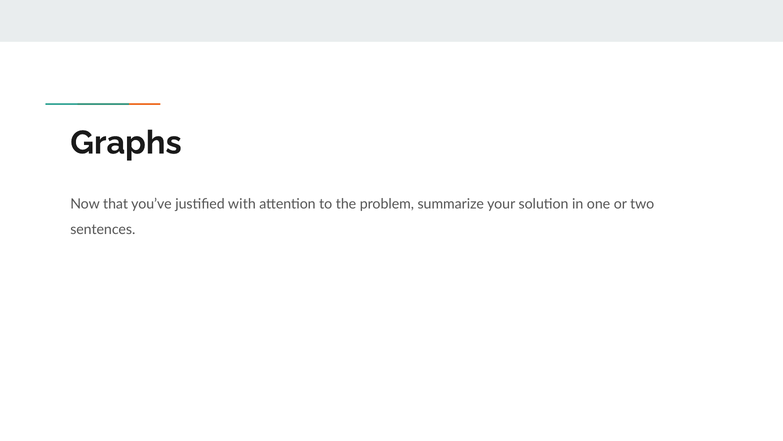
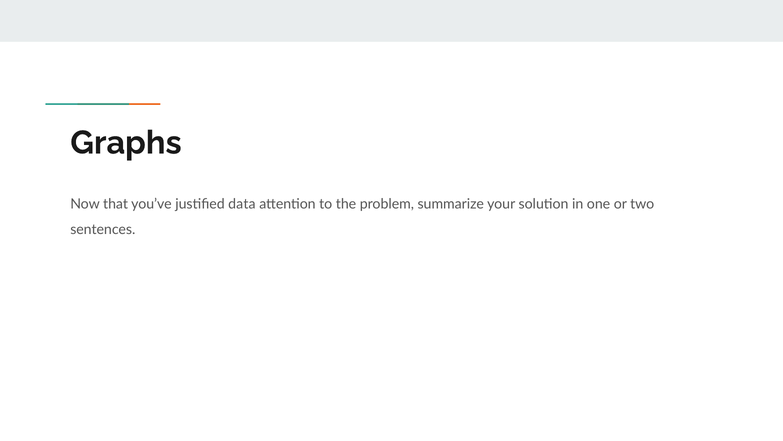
with: with -> data (242, 204)
